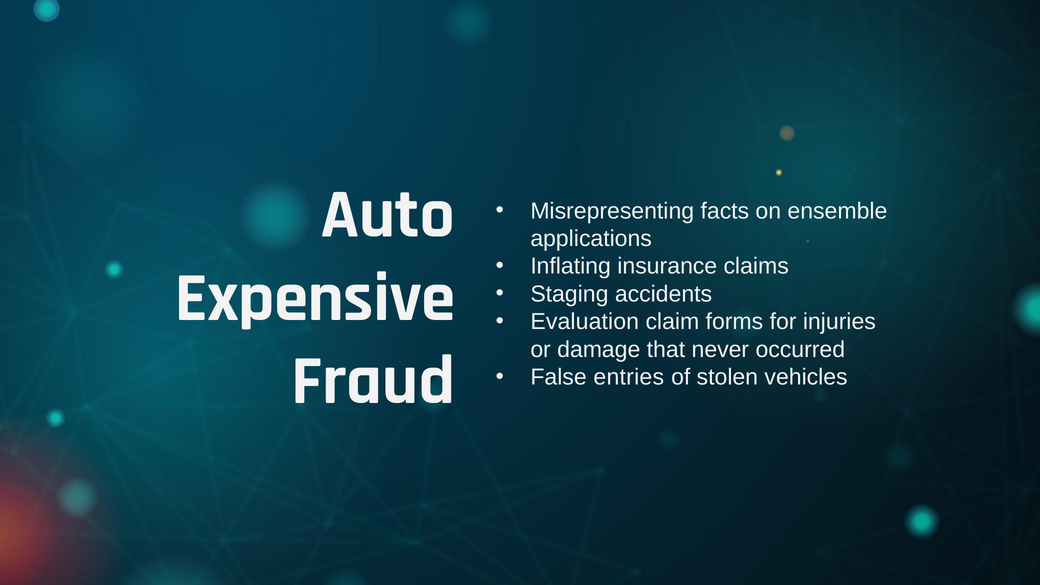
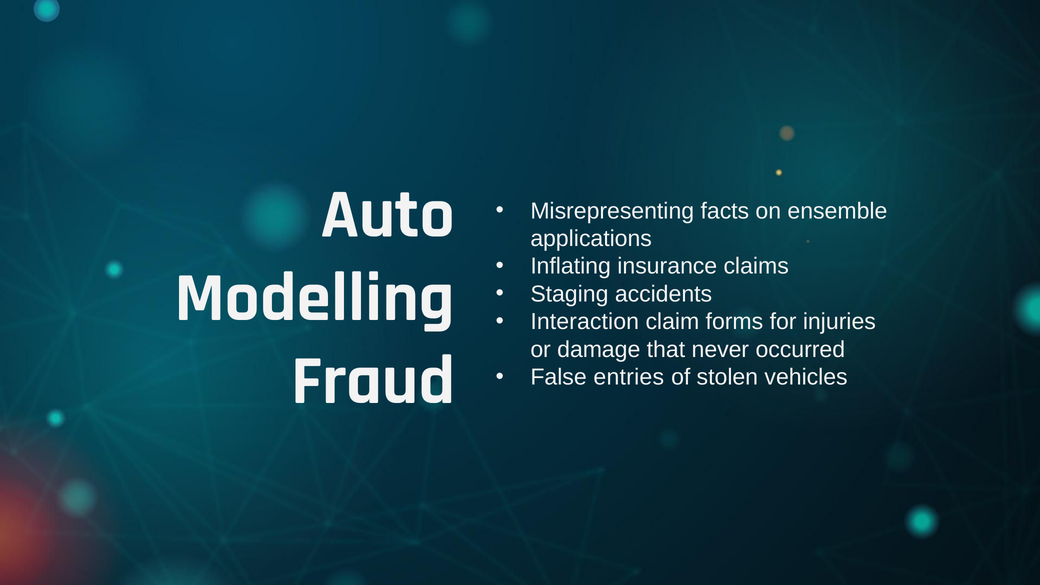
Expensive: Expensive -> Modelling (315, 297)
Evaluation: Evaluation -> Interaction (585, 322)
